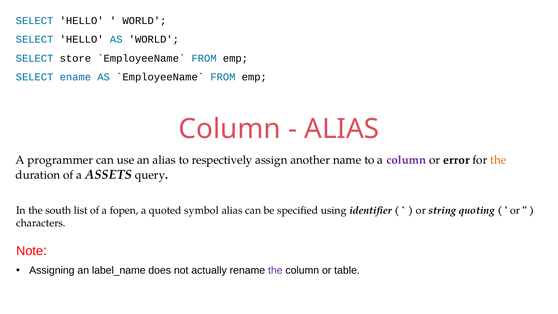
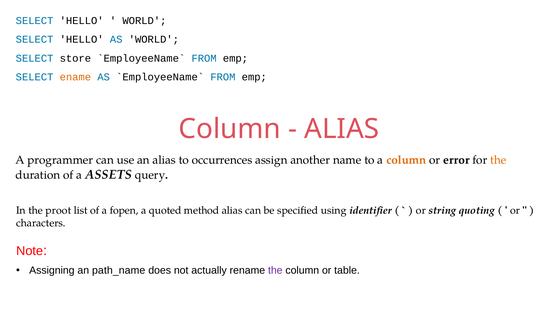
ename colour: blue -> orange (75, 77)
respectively: respectively -> occurrences (222, 160)
column colour: purple -> orange (406, 160)
south: south -> proot (58, 210)
symbol: symbol -> method (202, 210)
label_name: label_name -> path_name (119, 270)
